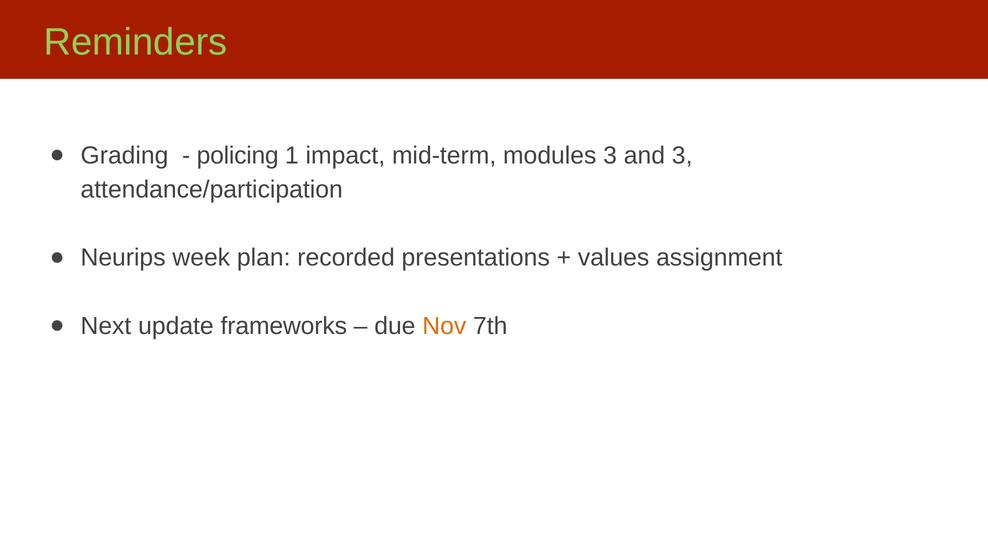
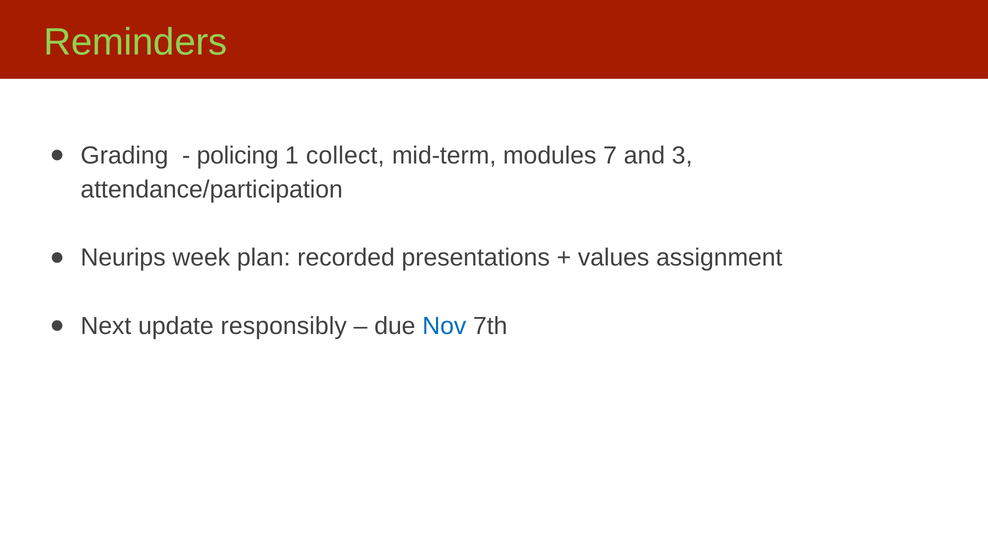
impact: impact -> collect (345, 155)
modules 3: 3 -> 7 (610, 155)
frameworks: frameworks -> responsibly (284, 326)
Nov colour: orange -> blue (444, 326)
